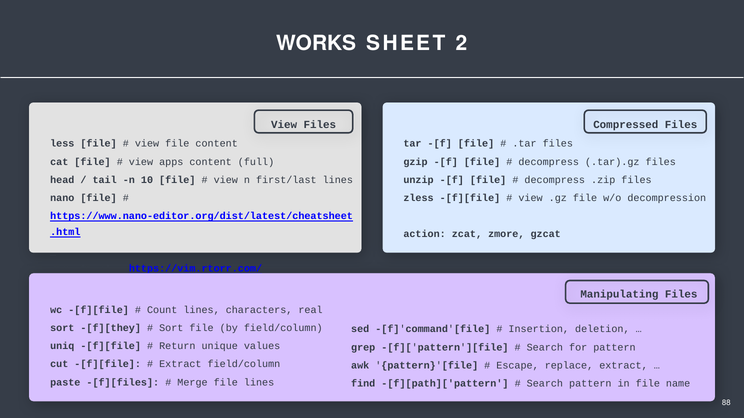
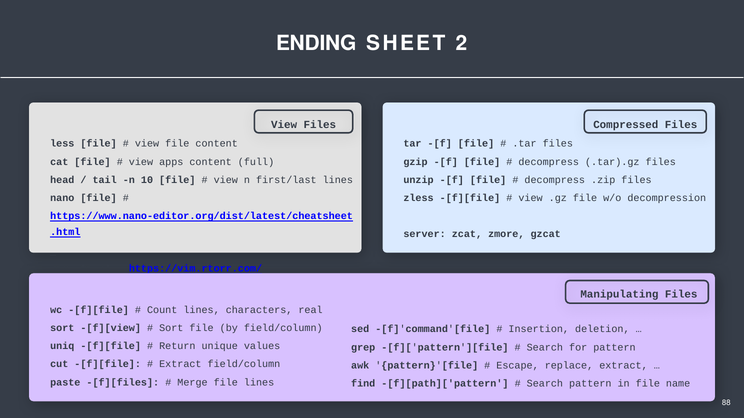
WORKS: WORKS -> ENDING (316, 43)
action: action -> server (425, 235)
-[f][they: -[f][they -> -[f][view (111, 329)
